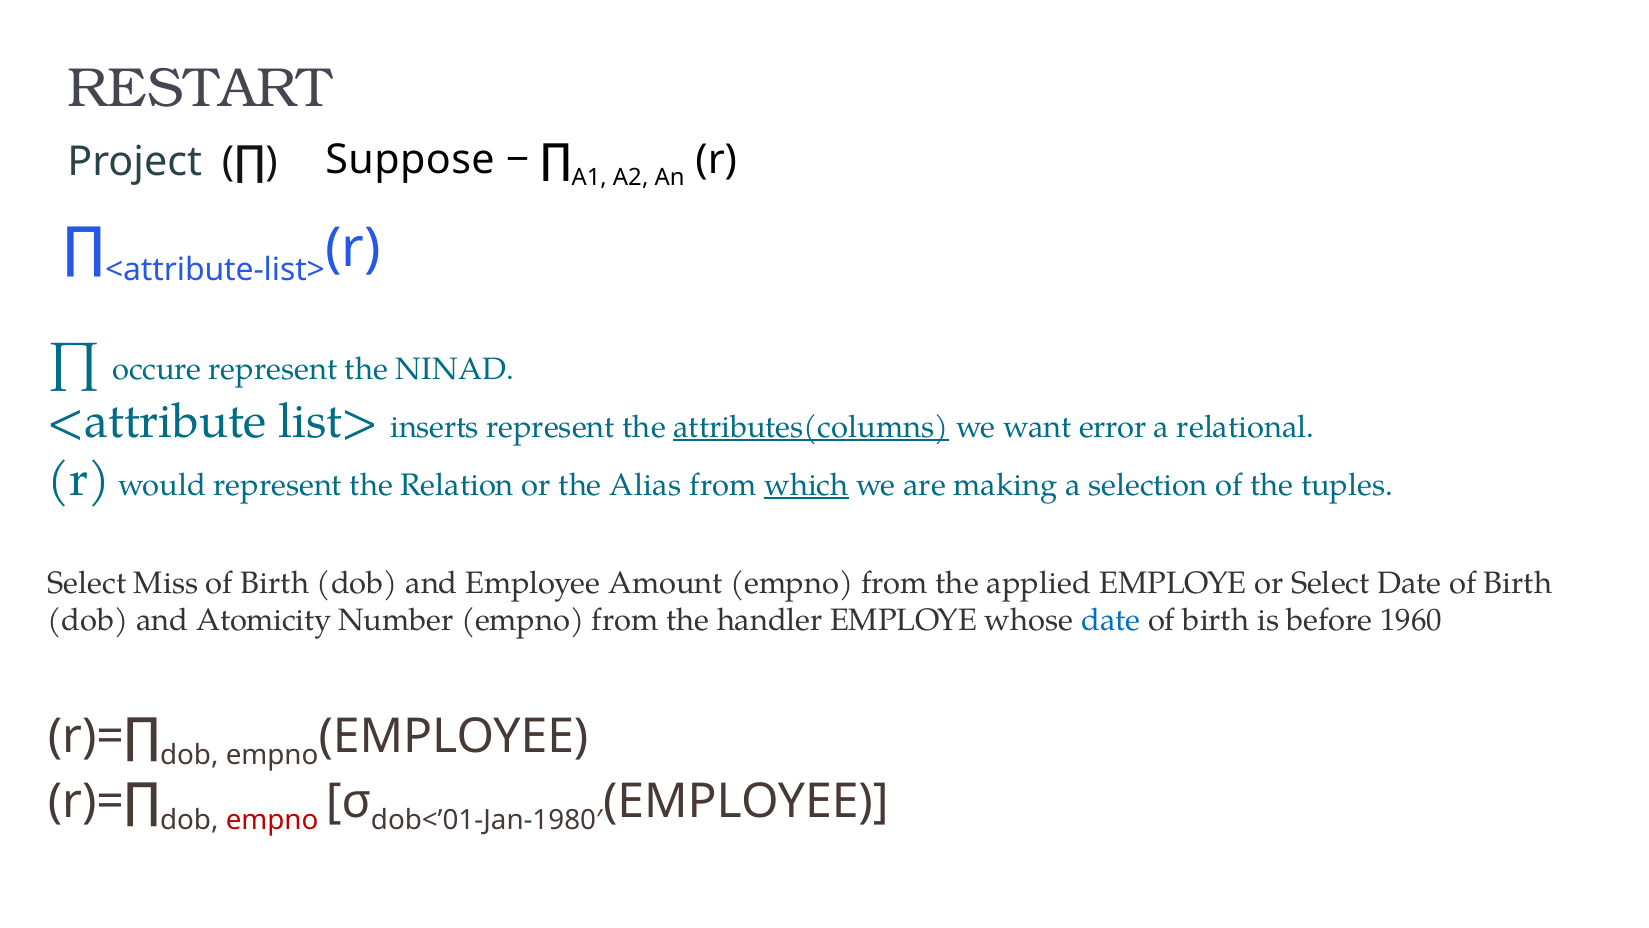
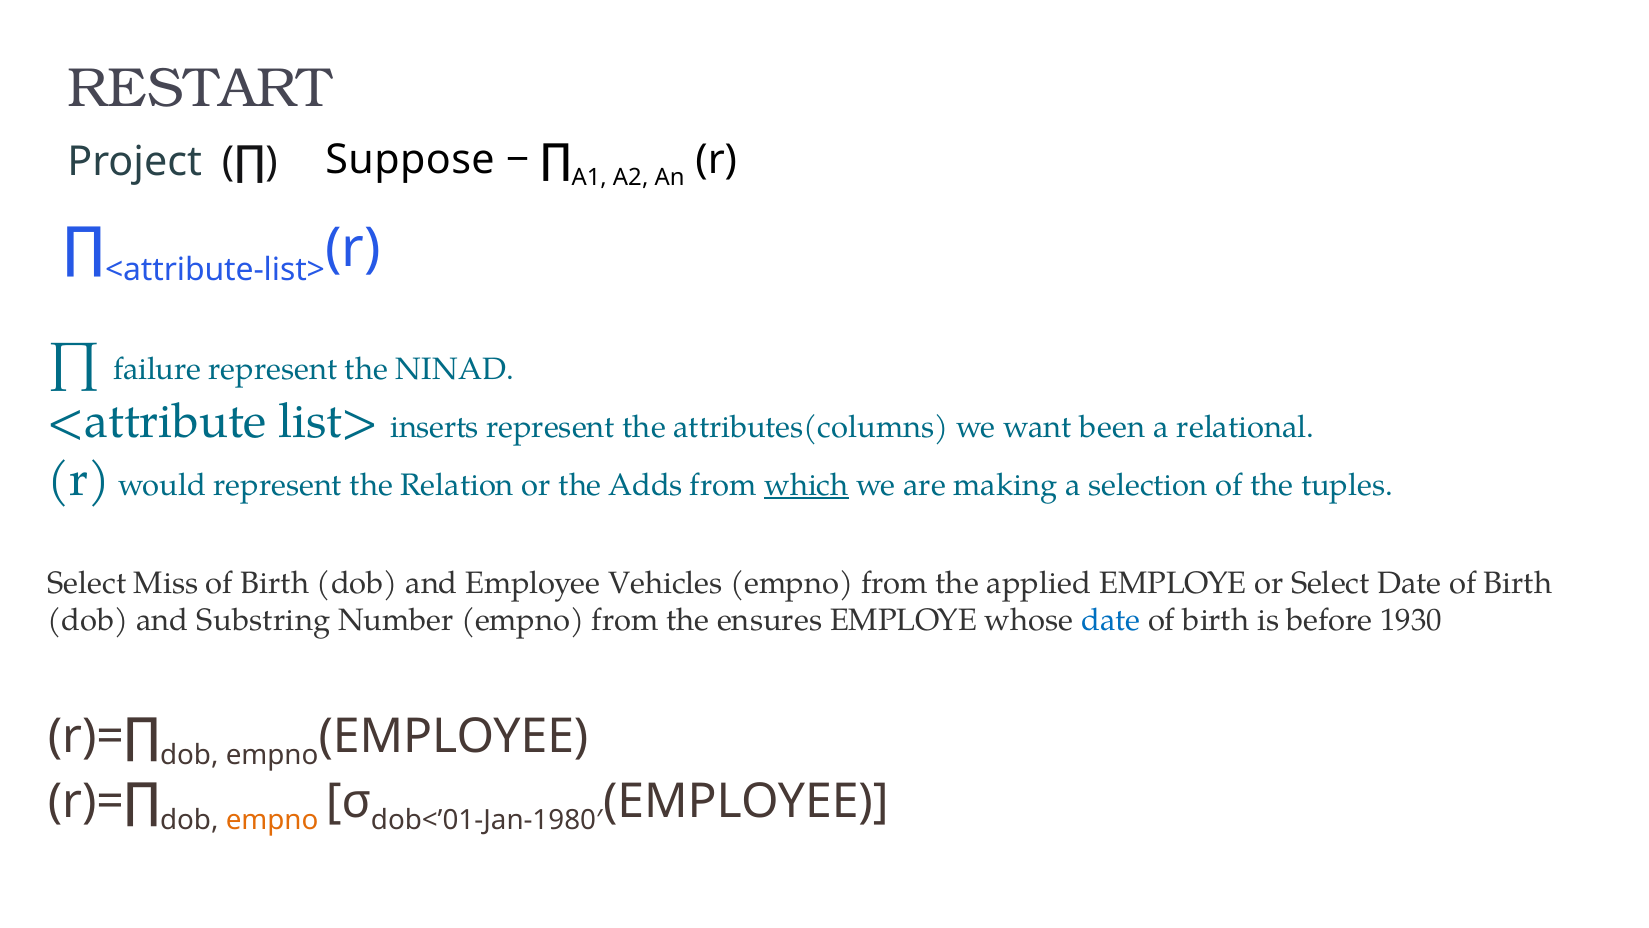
occure: occure -> failure (157, 369)
attributes(columns underline: present -> none (811, 427)
error: error -> been (1113, 427)
Alias: Alias -> Adds (646, 485)
Amount: Amount -> Vehicles (665, 583)
Atomicity: Atomicity -> Substring (264, 620)
handler: handler -> ensures (770, 620)
1960: 1960 -> 1930 (1411, 620)
empno colour: red -> orange (272, 820)
